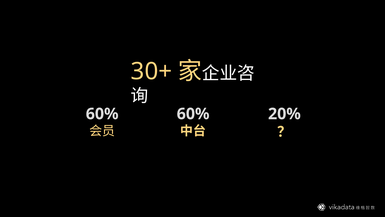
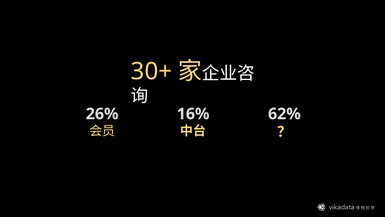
60%: 60% -> 26% (102, 114)
60%: 60% -> 16% (193, 114)
20%: 20% -> 62% (284, 114)
